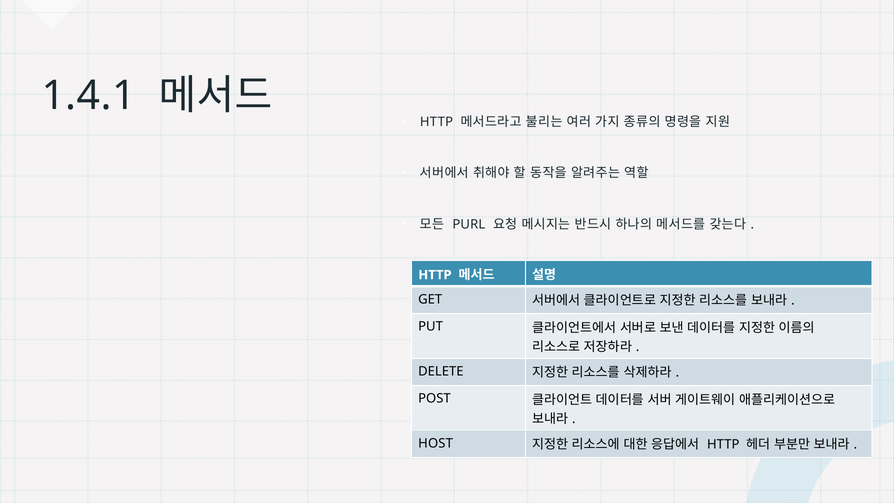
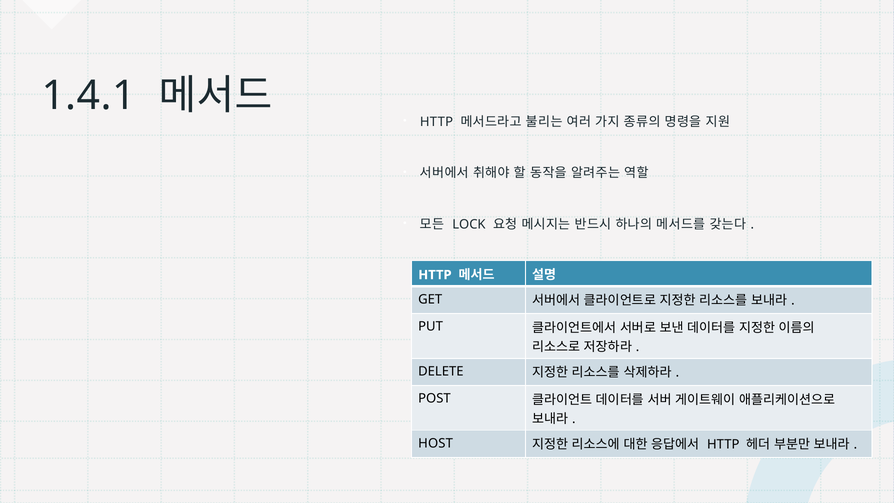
PURL: PURL -> LOCK (469, 224)
